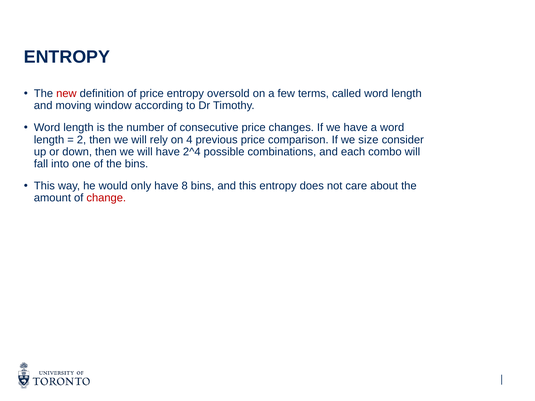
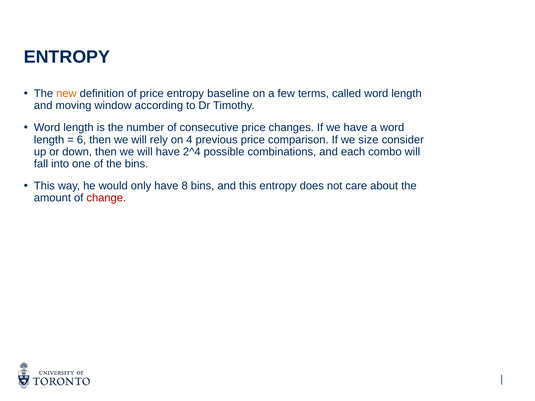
new colour: red -> orange (66, 94)
oversold: oversold -> baseline (228, 94)
2: 2 -> 6 (82, 140)
